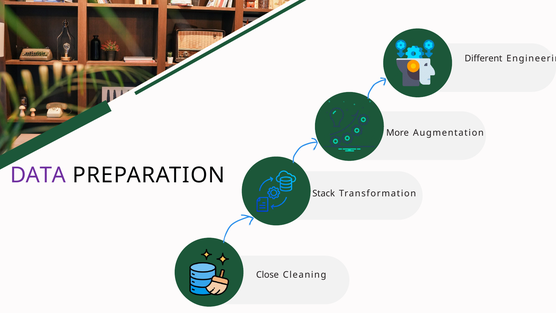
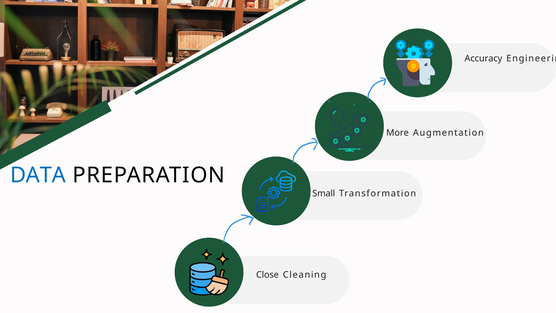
Different: Different -> Accuracy (483, 59)
DATA colour: purple -> blue (38, 175)
Stack: Stack -> Small (324, 193)
